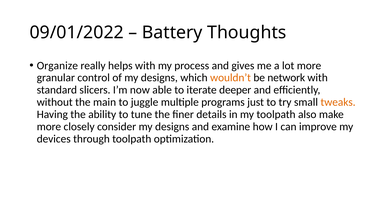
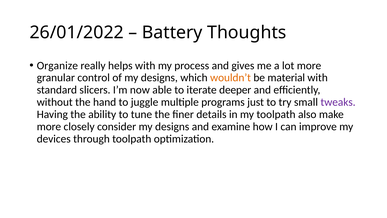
09/01/2022: 09/01/2022 -> 26/01/2022 (77, 33)
network: network -> material (286, 78)
main: main -> hand (105, 102)
tweaks colour: orange -> purple (338, 102)
